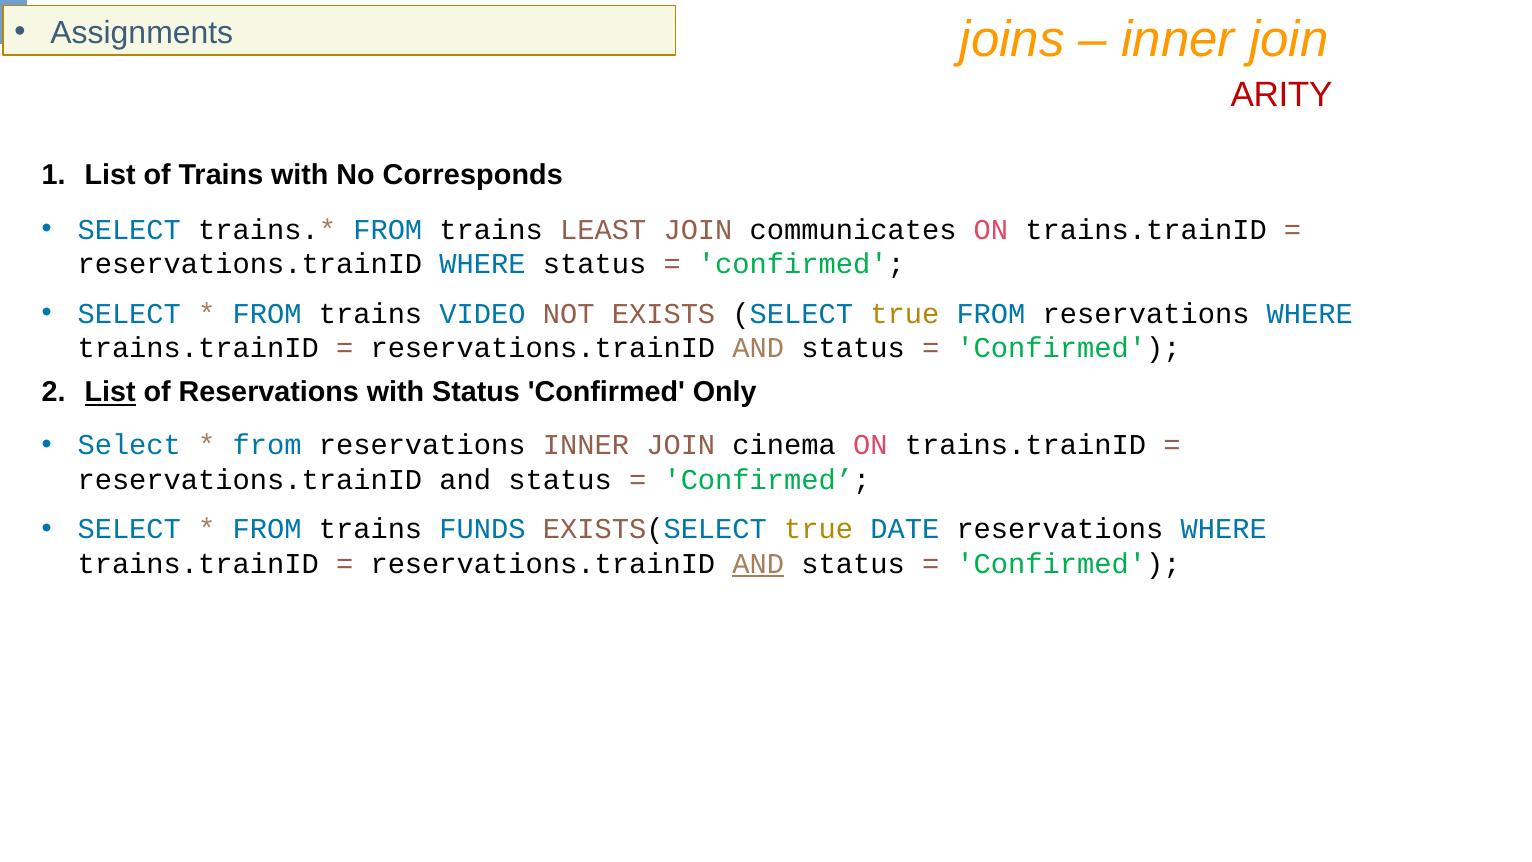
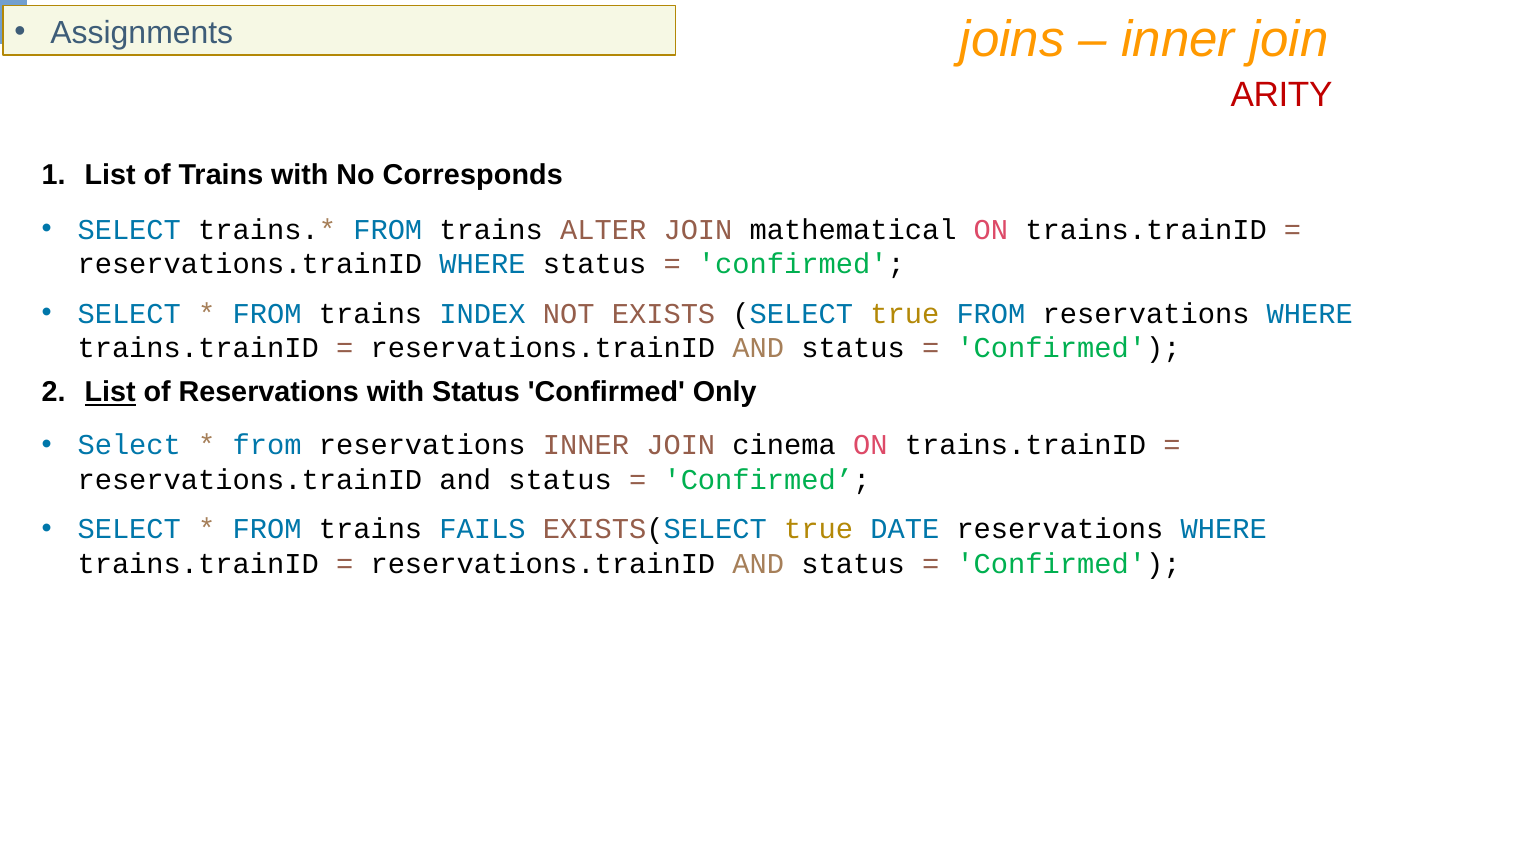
LEAST: LEAST -> ALTER (603, 230)
communicates: communicates -> mathematical (853, 230)
VIDEO: VIDEO -> INDEX (483, 314)
FUNDS: FUNDS -> FAILS (483, 529)
AND underline: present -> none (758, 564)
